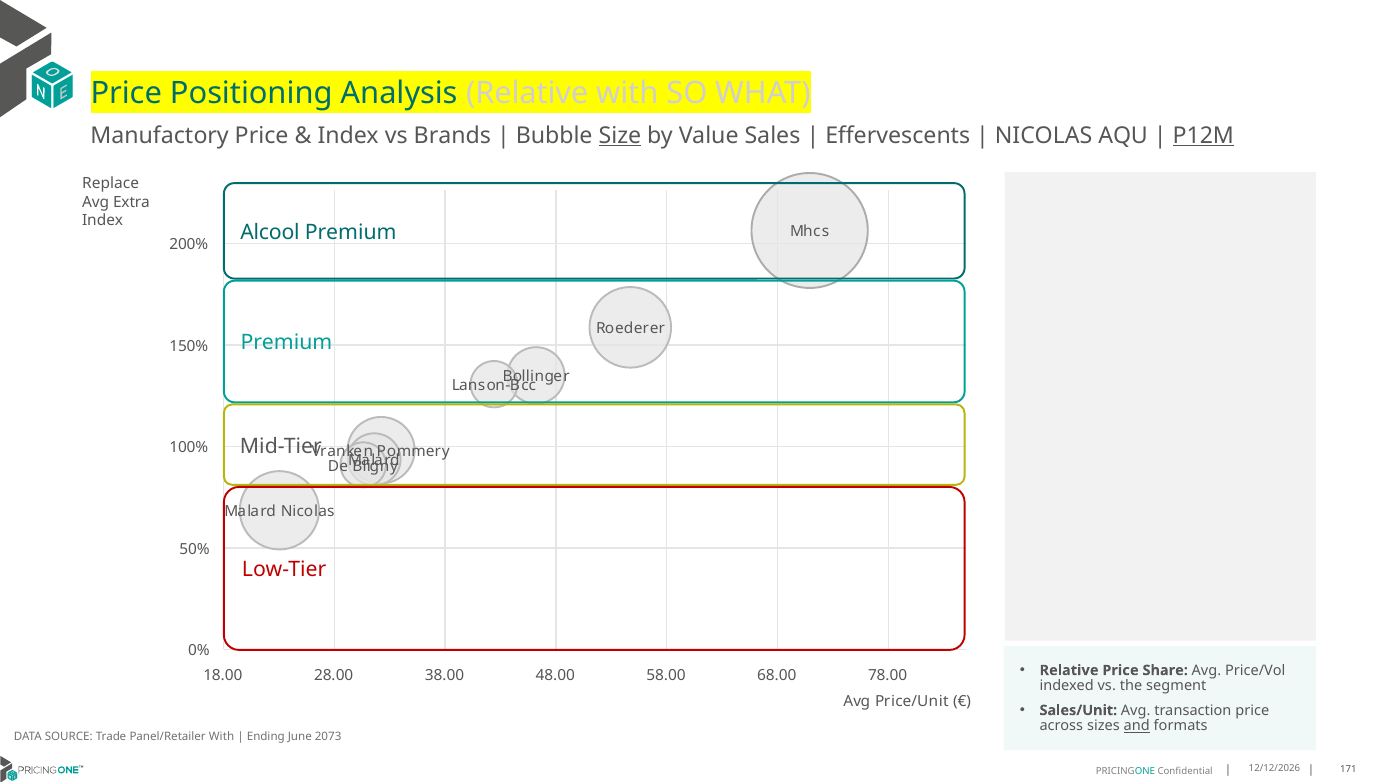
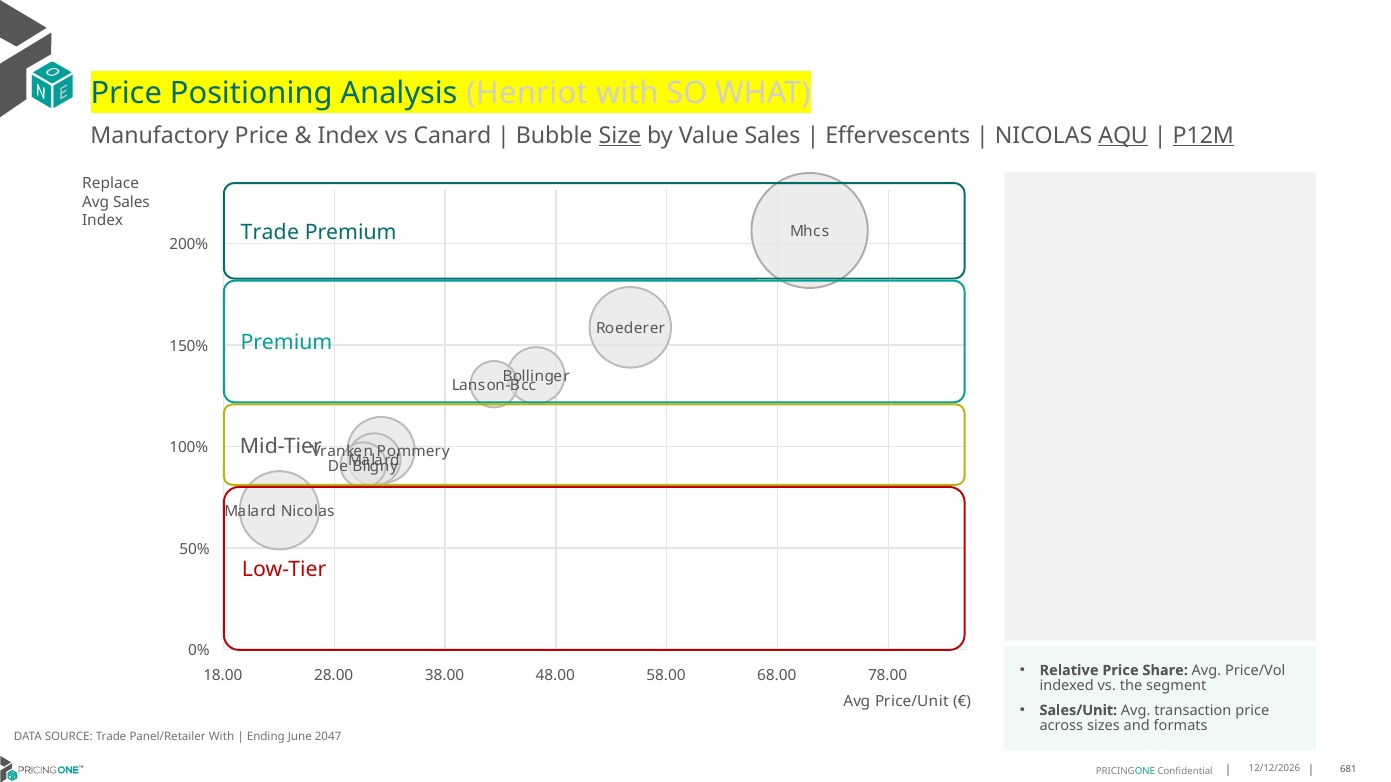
Analysis Relative: Relative -> Henriot (527, 93)
Brands: Brands -> Canard (452, 136)
AQU underline: none -> present (1123, 136)
Avg Extra: Extra -> Sales (131, 202)
Alcool: Alcool -> Trade (270, 232)
and underline: present -> none (1137, 726)
2073: 2073 -> 2047 (328, 737)
171: 171 -> 681 (1348, 769)
